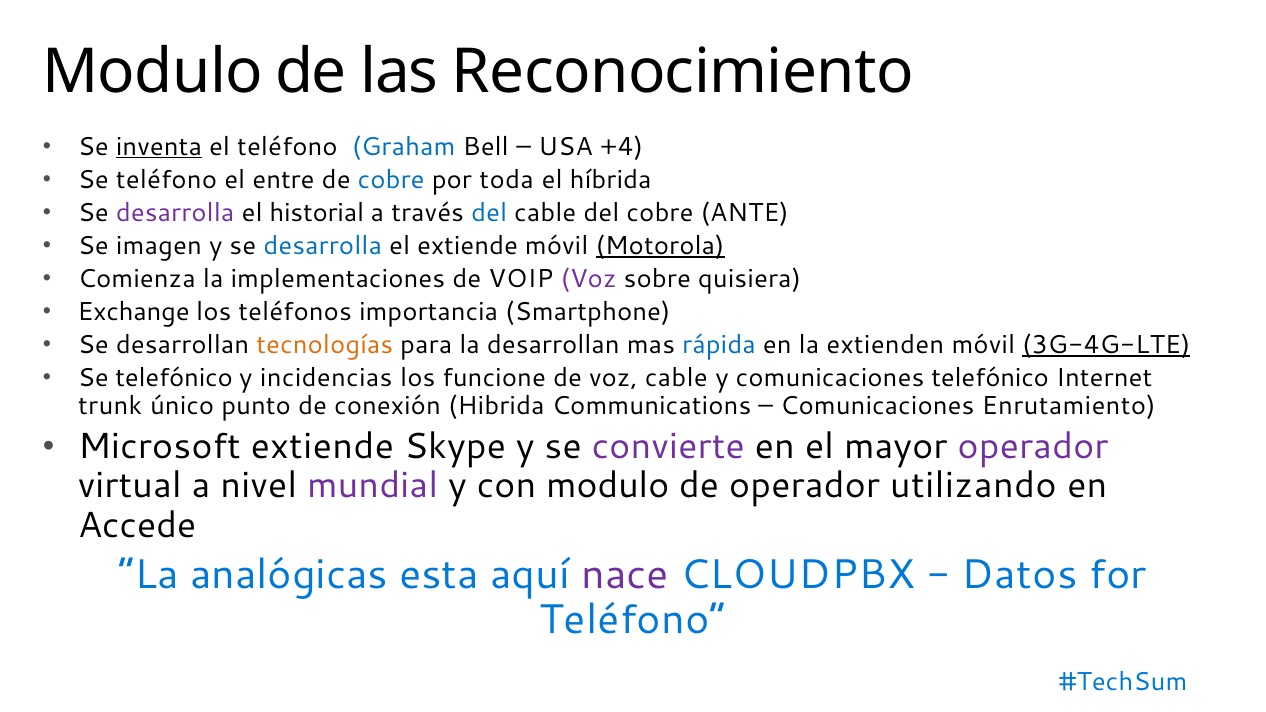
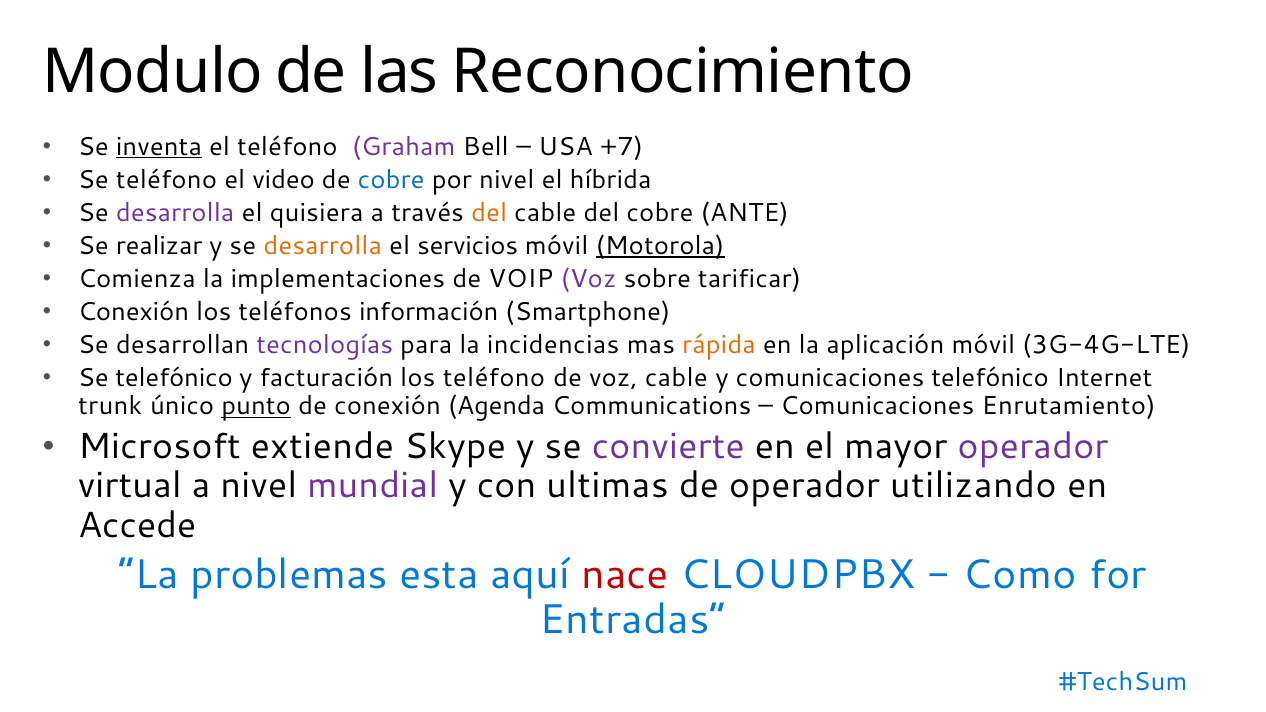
Graham colour: blue -> purple (404, 147)
+4: +4 -> +7 (621, 147)
entre: entre -> video (284, 180)
por toda: toda -> nivel (507, 180)
historial: historial -> quisiera (317, 213)
del colour: blue -> orange (489, 213)
imagen: imagen -> realizar (159, 246)
desarrolla colour: blue -> orange (323, 246)
el extiende: extiende -> servicios (468, 246)
quisiera: quisiera -> tarificar (750, 279)
Exchange: Exchange -> Conexión (133, 312)
importancia: importancia -> información (429, 312)
tecnologías colour: orange -> purple (325, 345)
la desarrollan: desarrollan -> incidencias (553, 345)
rápida colour: blue -> orange (719, 345)
extienden: extienden -> aplicación (885, 345)
3G-4G-LTE underline: present -> none (1106, 345)
incidencias: incidencias -> facturación (326, 378)
los funcione: funcione -> teléfono (494, 378)
punto underline: none -> present (256, 406)
Hibrida: Hibrida -> Agenda (497, 406)
con modulo: modulo -> ultimas (607, 486)
analógicas: analógicas -> problemas (289, 575)
nace colour: purple -> red (625, 575)
Datos: Datos -> Como (1020, 575)
Teléfono: Teléfono -> Entradas (633, 620)
